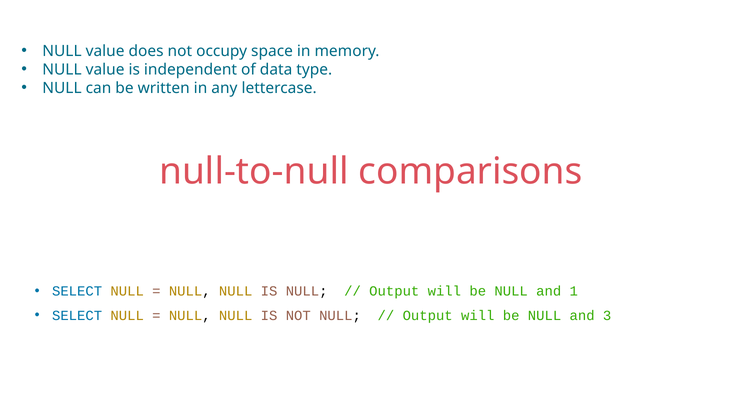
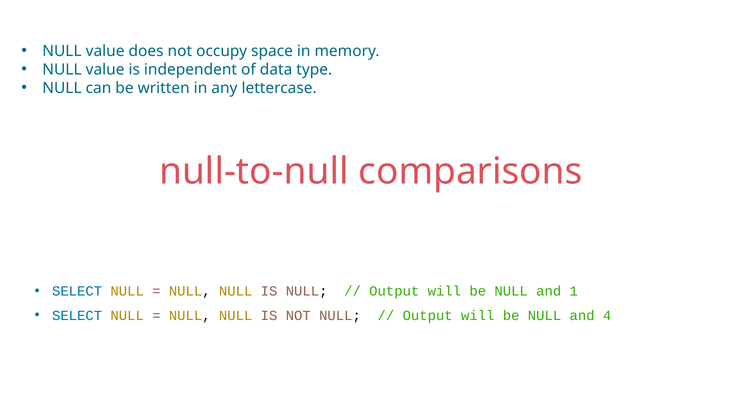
3: 3 -> 4 (607, 315)
